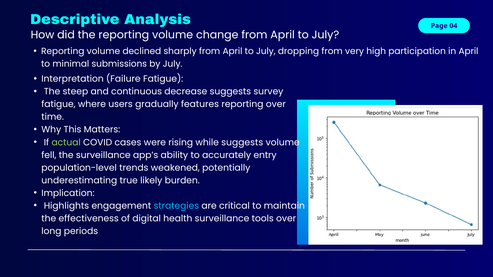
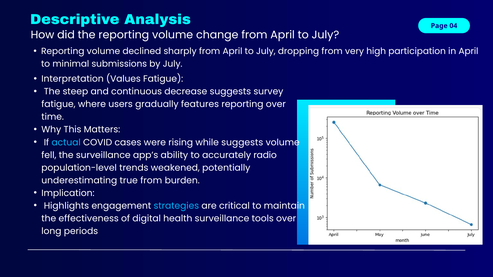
Failure: Failure -> Values (123, 79)
actual colour: light green -> light blue (66, 143)
entry: entry -> radio (265, 155)
true likely: likely -> from (151, 181)
